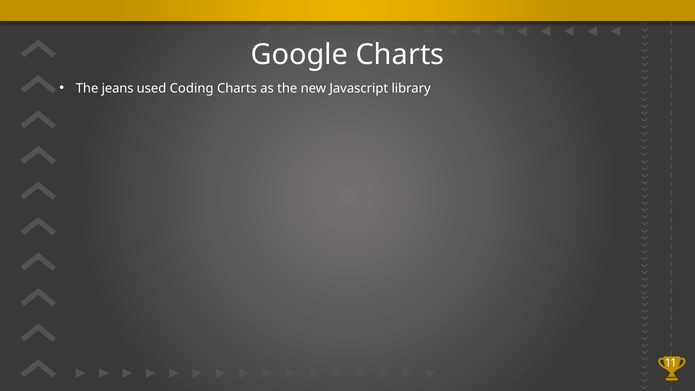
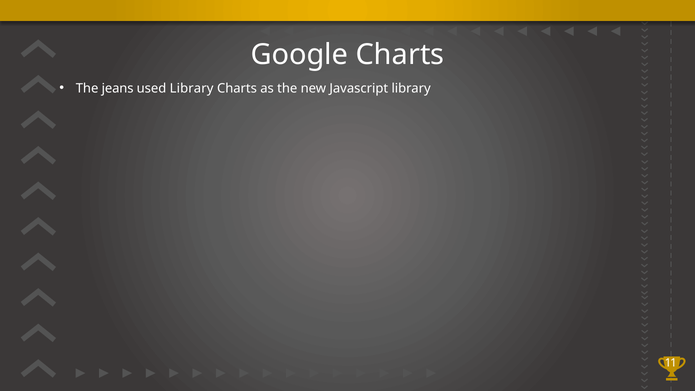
used Coding: Coding -> Library (192, 88)
